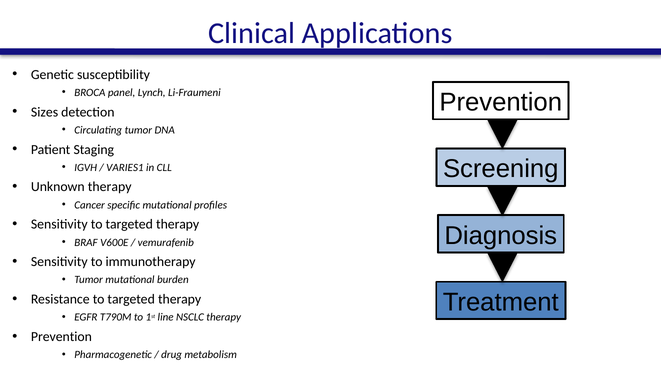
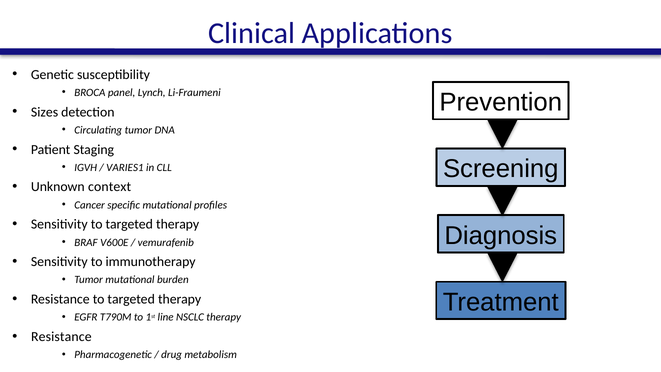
Unknown therapy: therapy -> context (110, 187)
Prevention: Prevention -> Resistance (61, 337)
